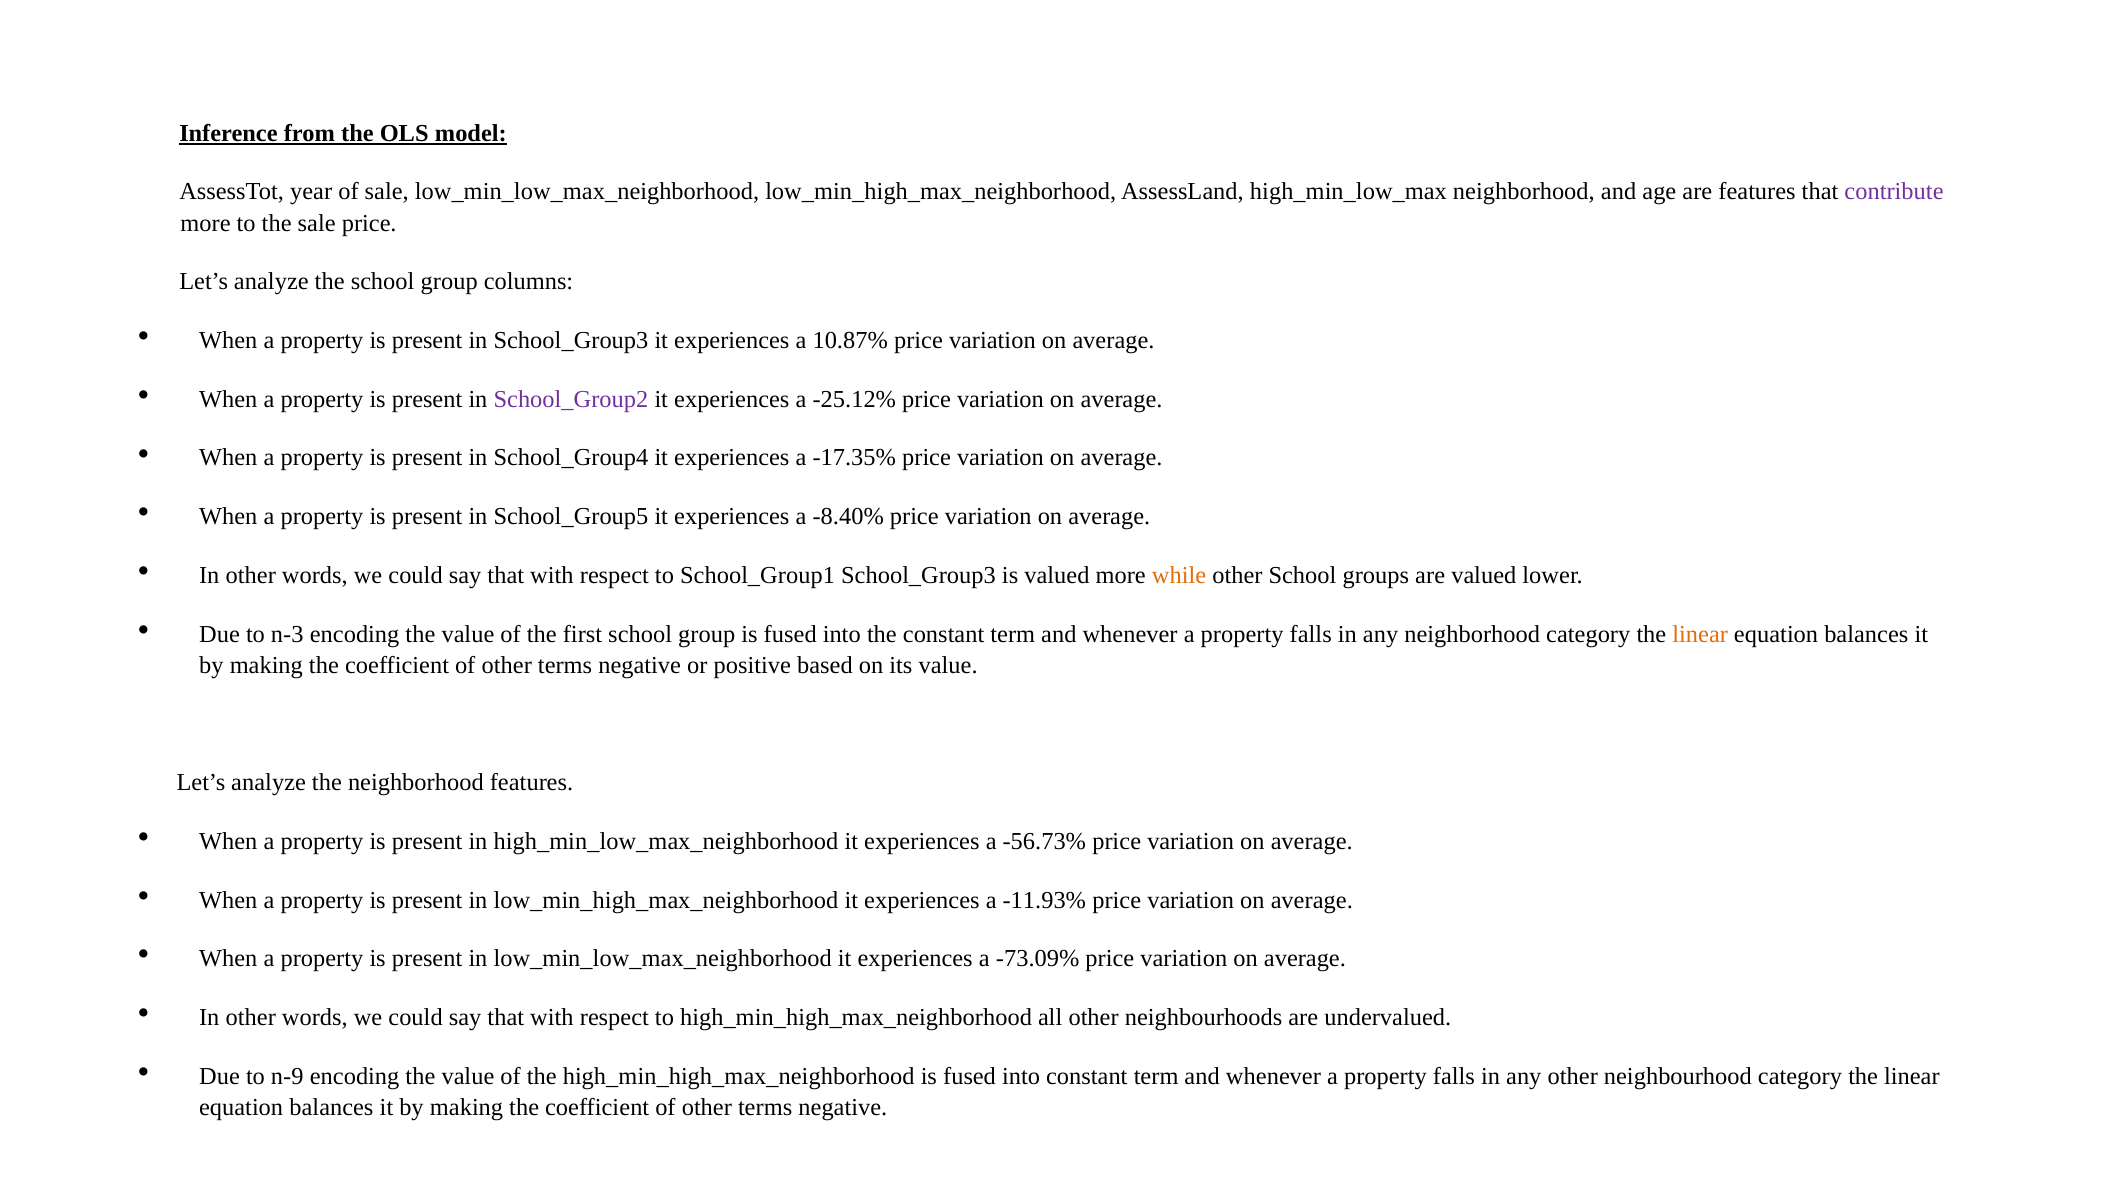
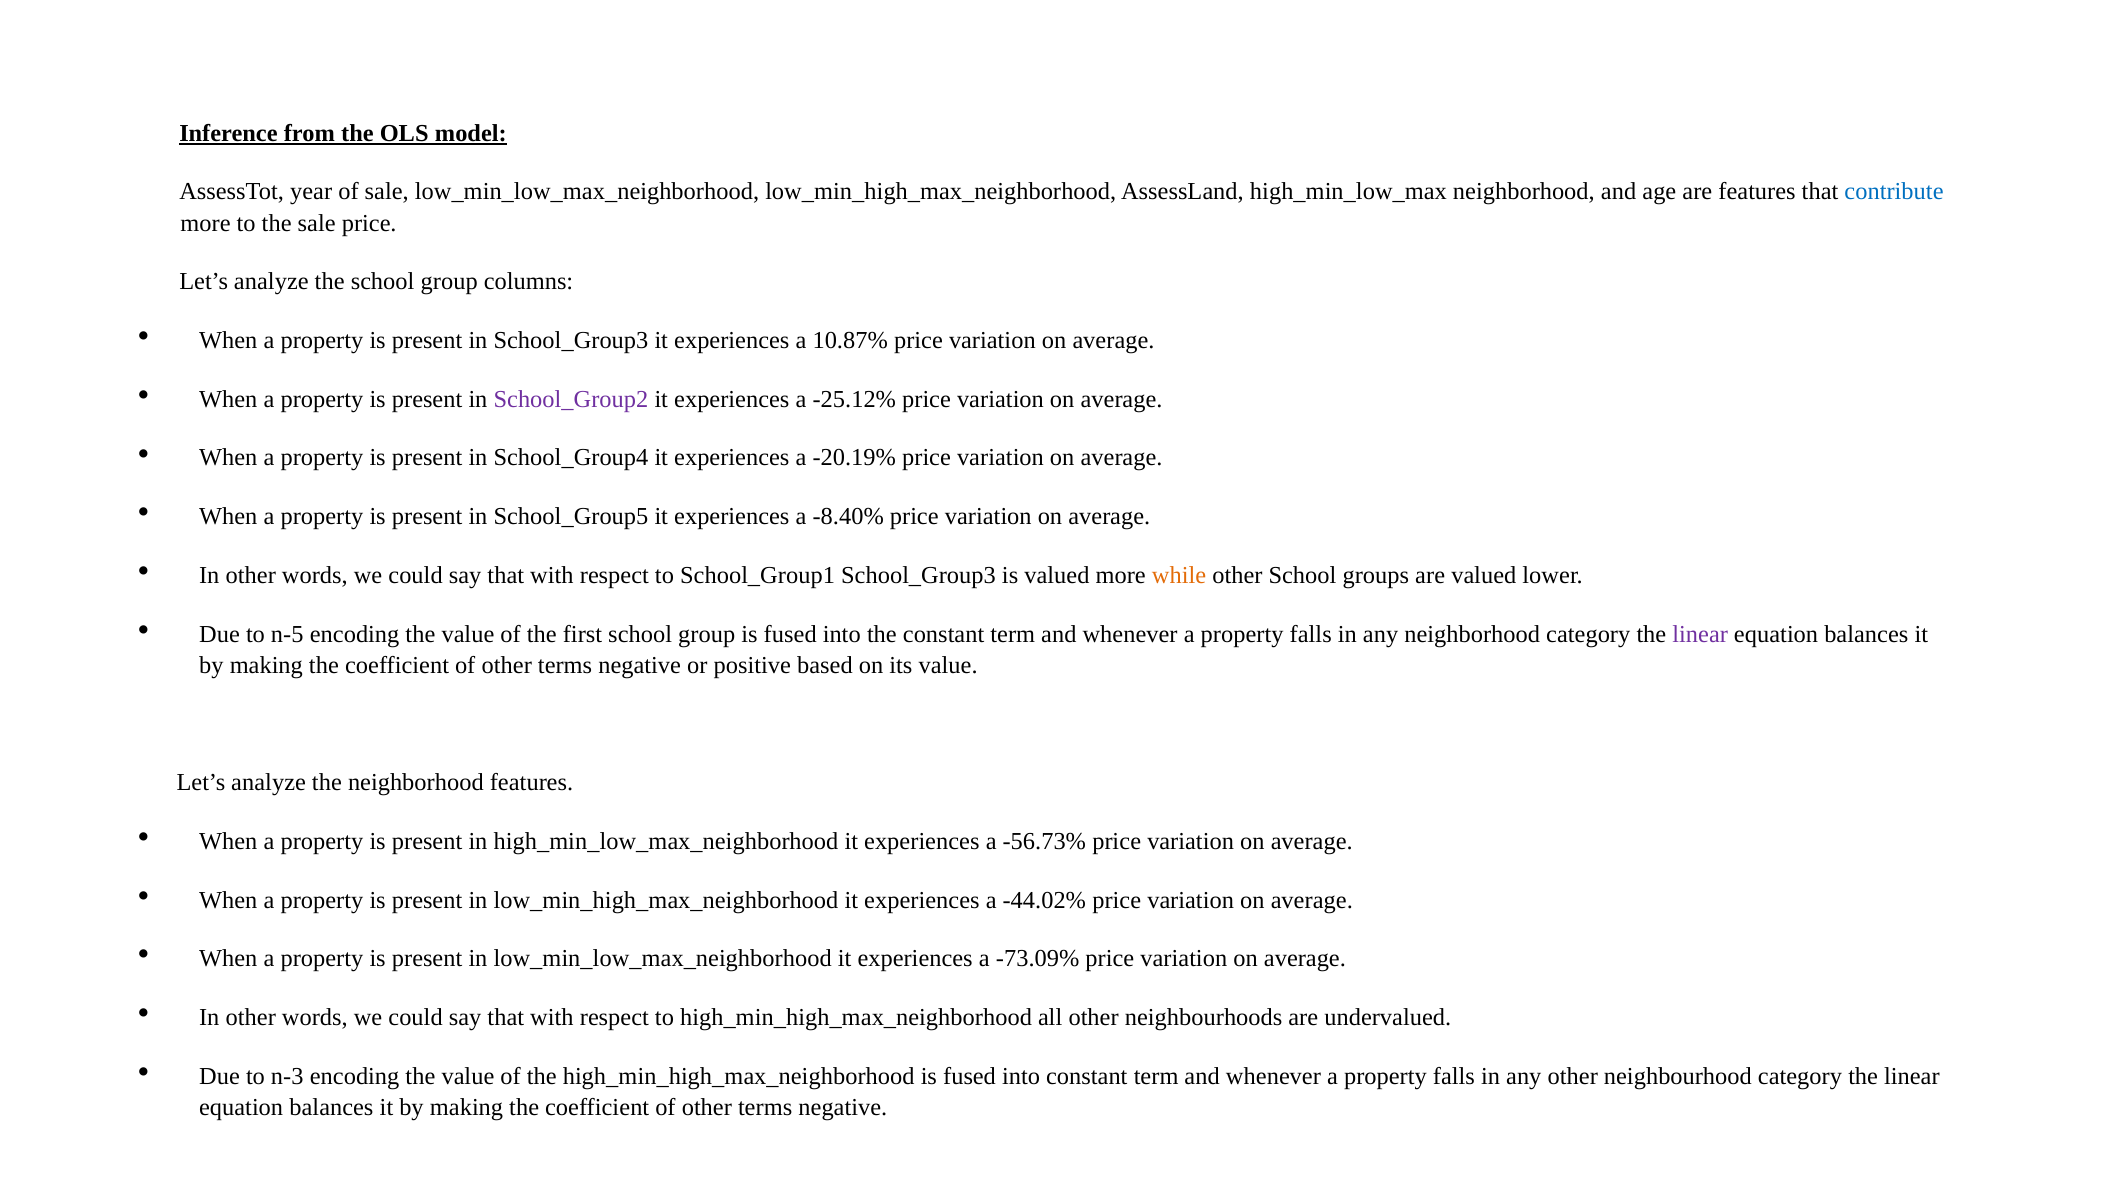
contribute colour: purple -> blue (1894, 192)
-17.35%: -17.35% -> -20.19% (854, 458)
n-3: n-3 -> n-5 (287, 634)
linear colour: orange -> purple (1700, 634)
-11.93%: -11.93% -> -44.02% (1044, 900)
n-9: n-9 -> n-3 (287, 1076)
